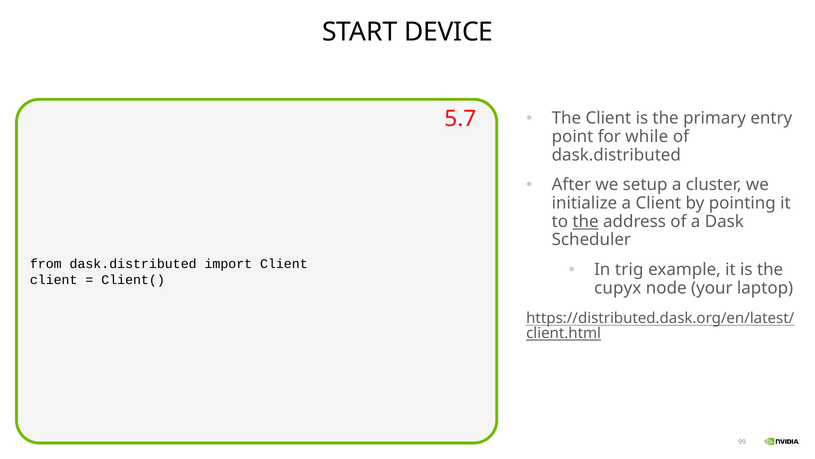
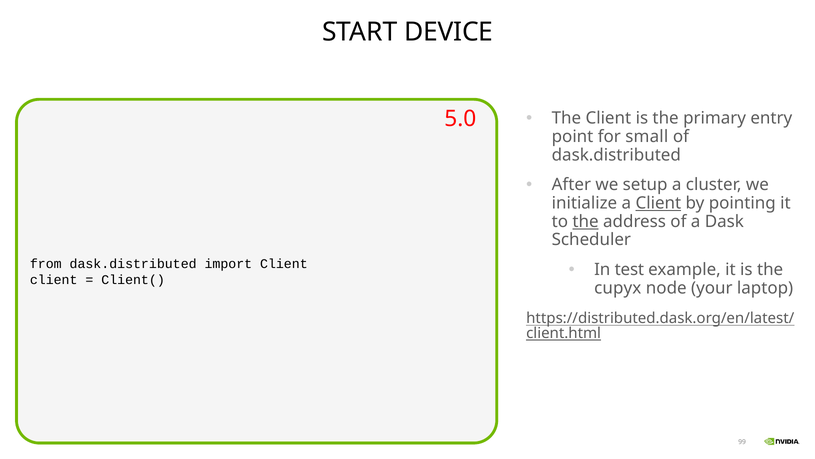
5.7: 5.7 -> 5.0 (460, 118)
while: while -> small (647, 137)
Client underline: none -> present (658, 203)
trig: trig -> test (629, 269)
